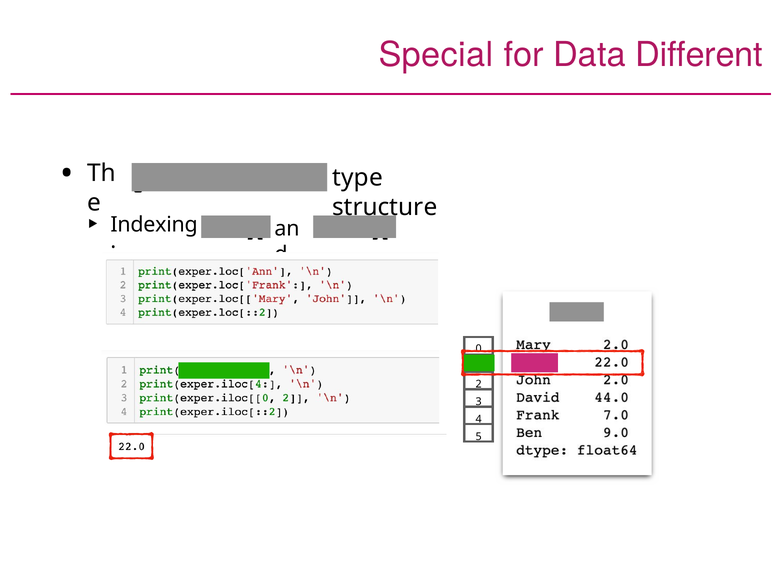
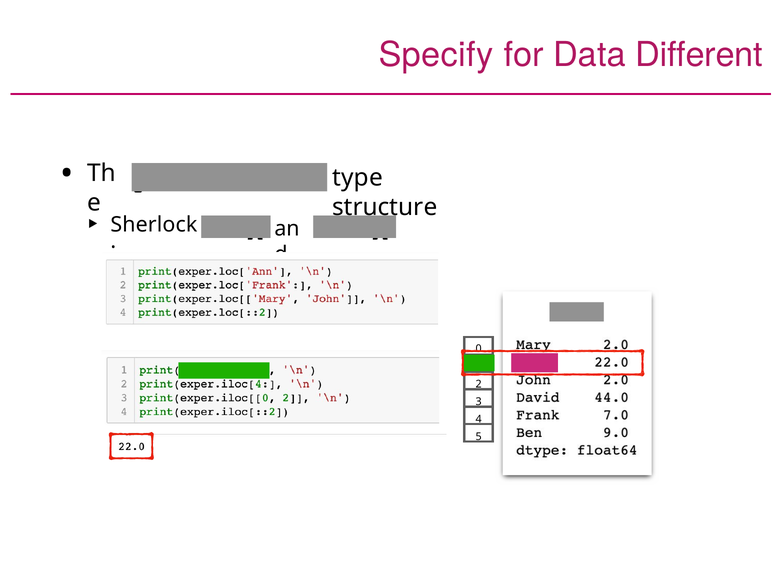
Special: Special -> Specify (436, 55)
Indexing: Indexing -> Sherlock (154, 225)
